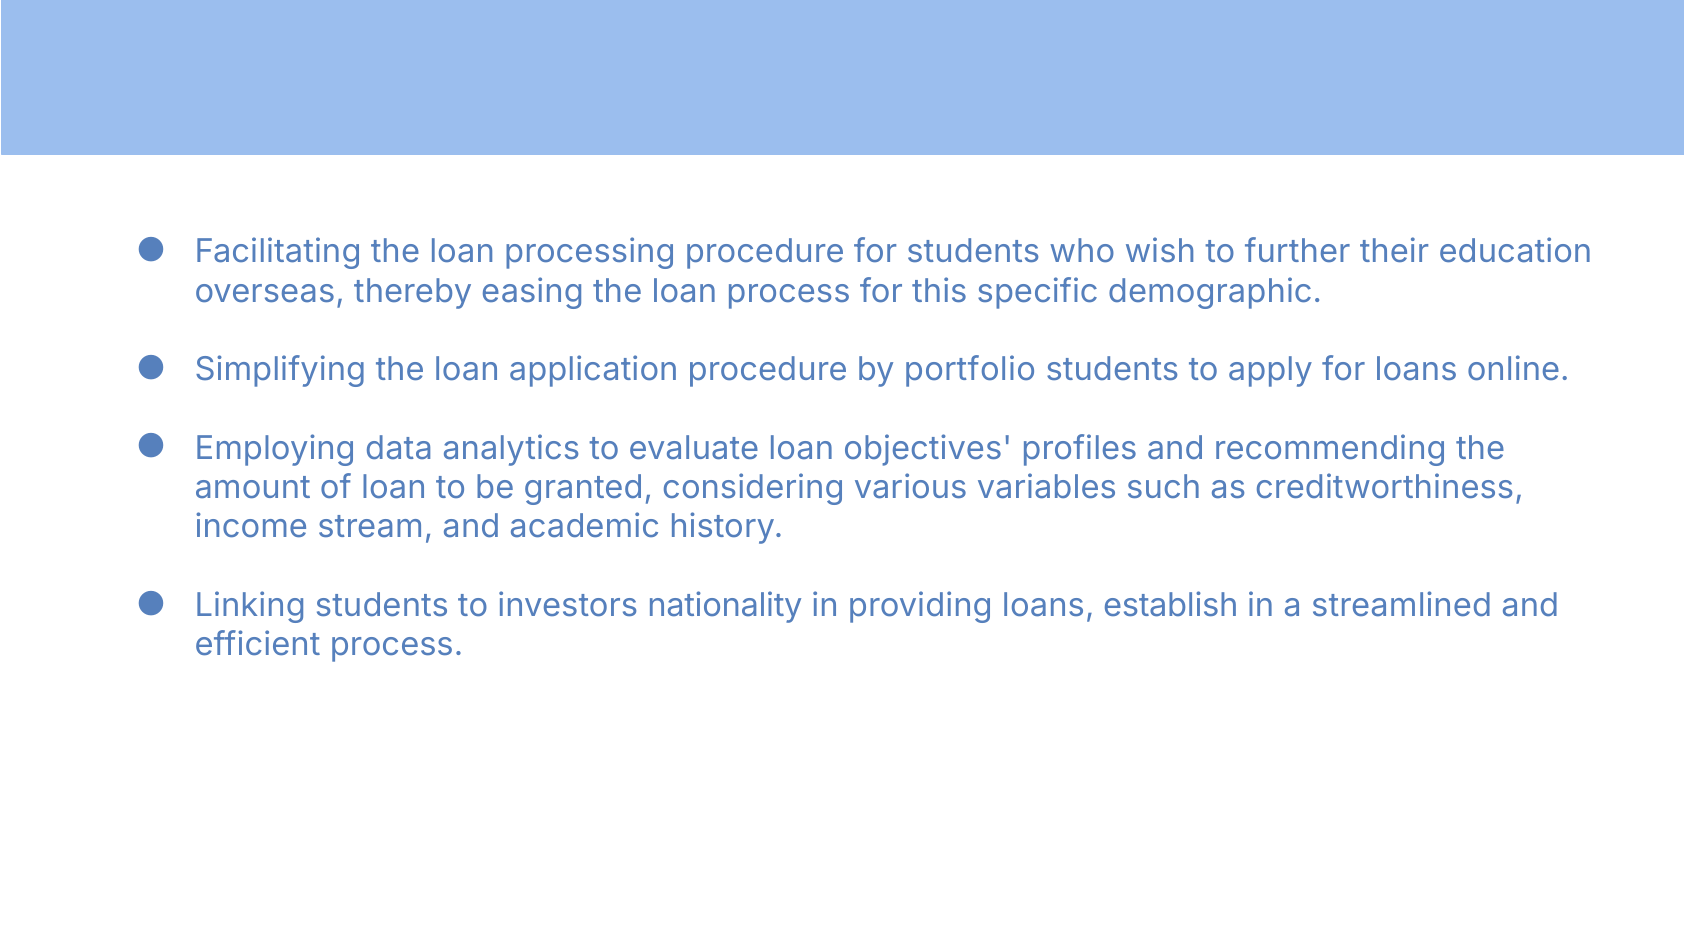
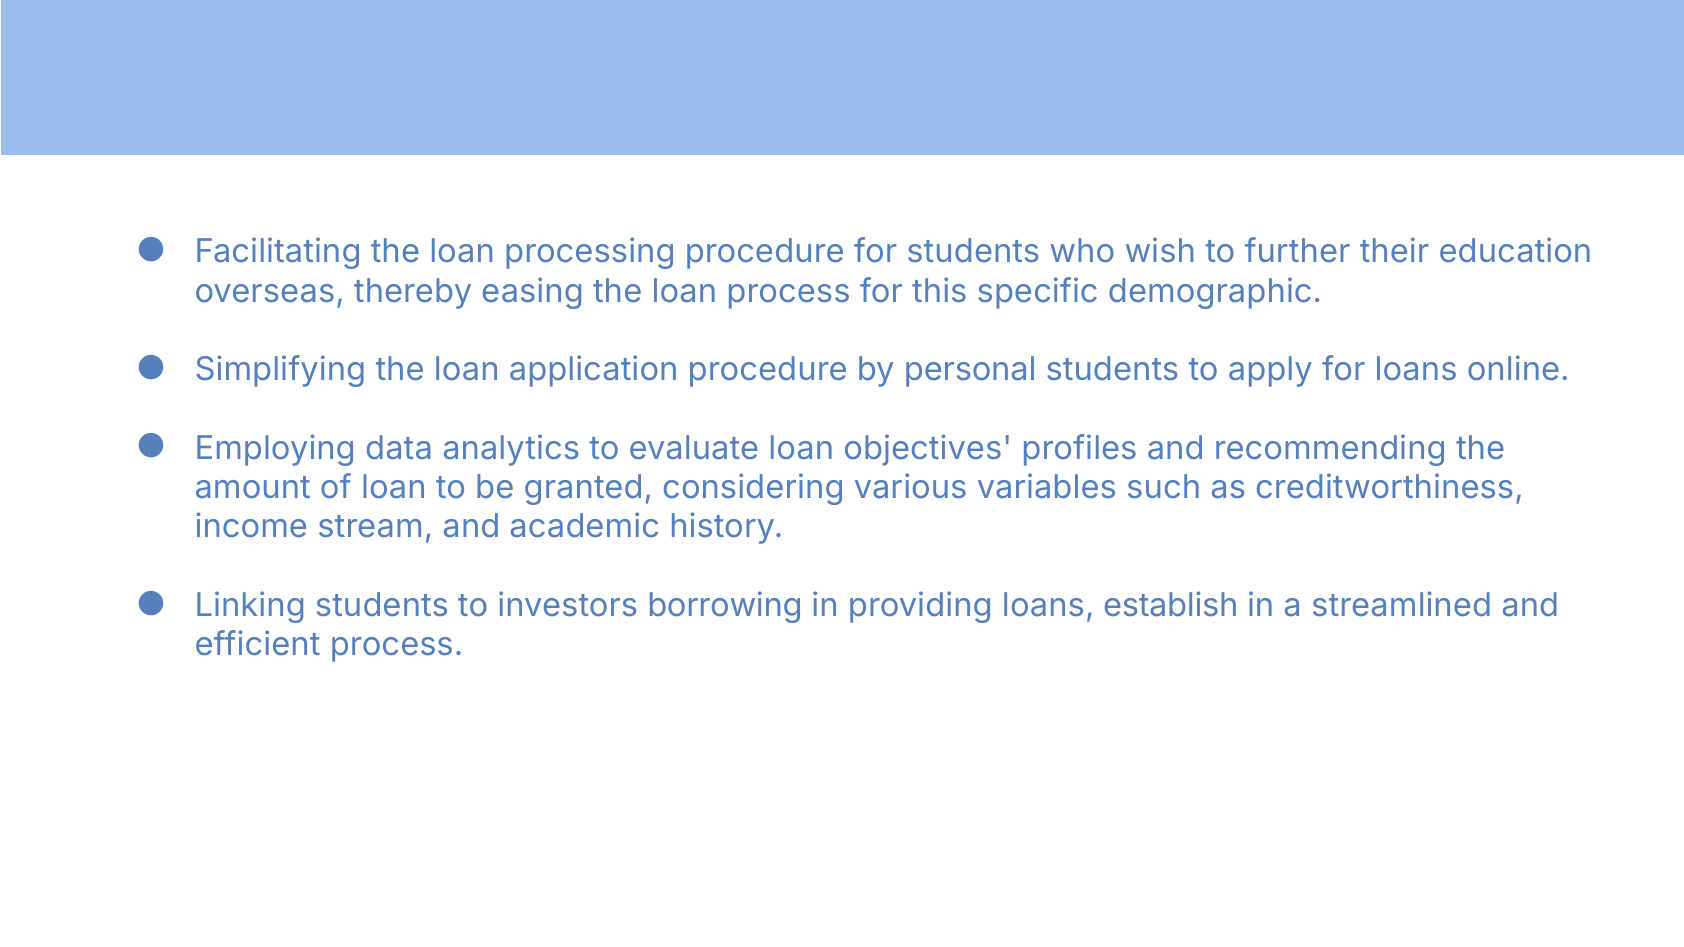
portfolio: portfolio -> personal (970, 370)
nationality: nationality -> borrowing (725, 606)
